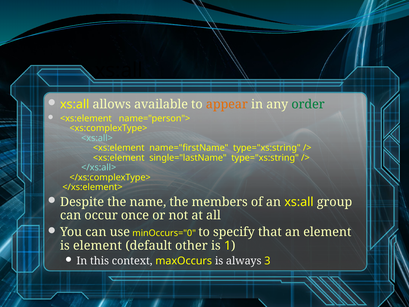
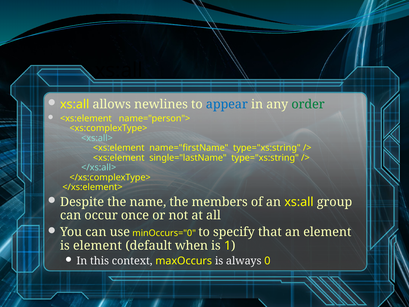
available: available -> newlines (161, 104)
appear colour: orange -> blue (227, 104)
other: other -> when (192, 245)
3: 3 -> 0 (267, 261)
